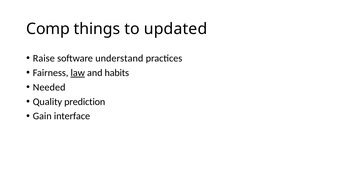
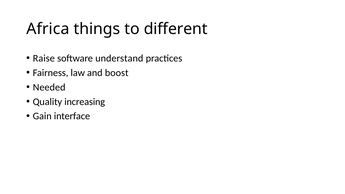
Comp: Comp -> Africa (48, 29)
updated: updated -> different (176, 29)
law underline: present -> none (78, 73)
habits: habits -> boost (117, 73)
prediction: prediction -> increasing (85, 102)
